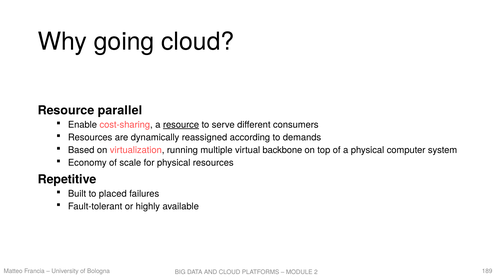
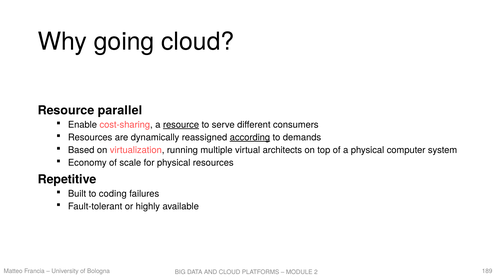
according underline: none -> present (250, 137)
backbone: backbone -> architects (282, 150)
placed: placed -> coding (113, 194)
